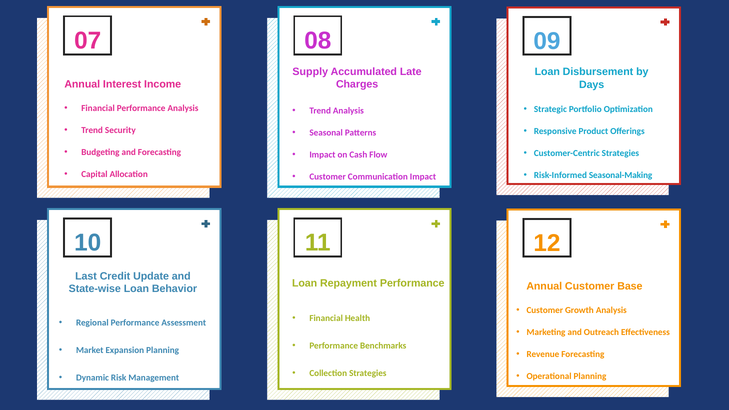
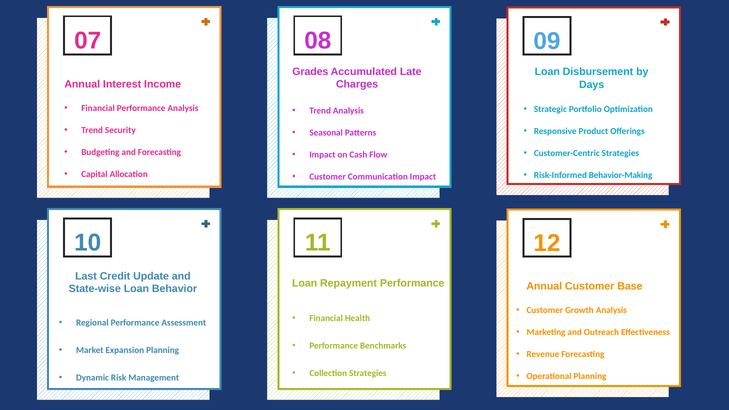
Supply: Supply -> Grades (310, 72)
Seasonal-Making: Seasonal-Making -> Behavior-Making (621, 175)
